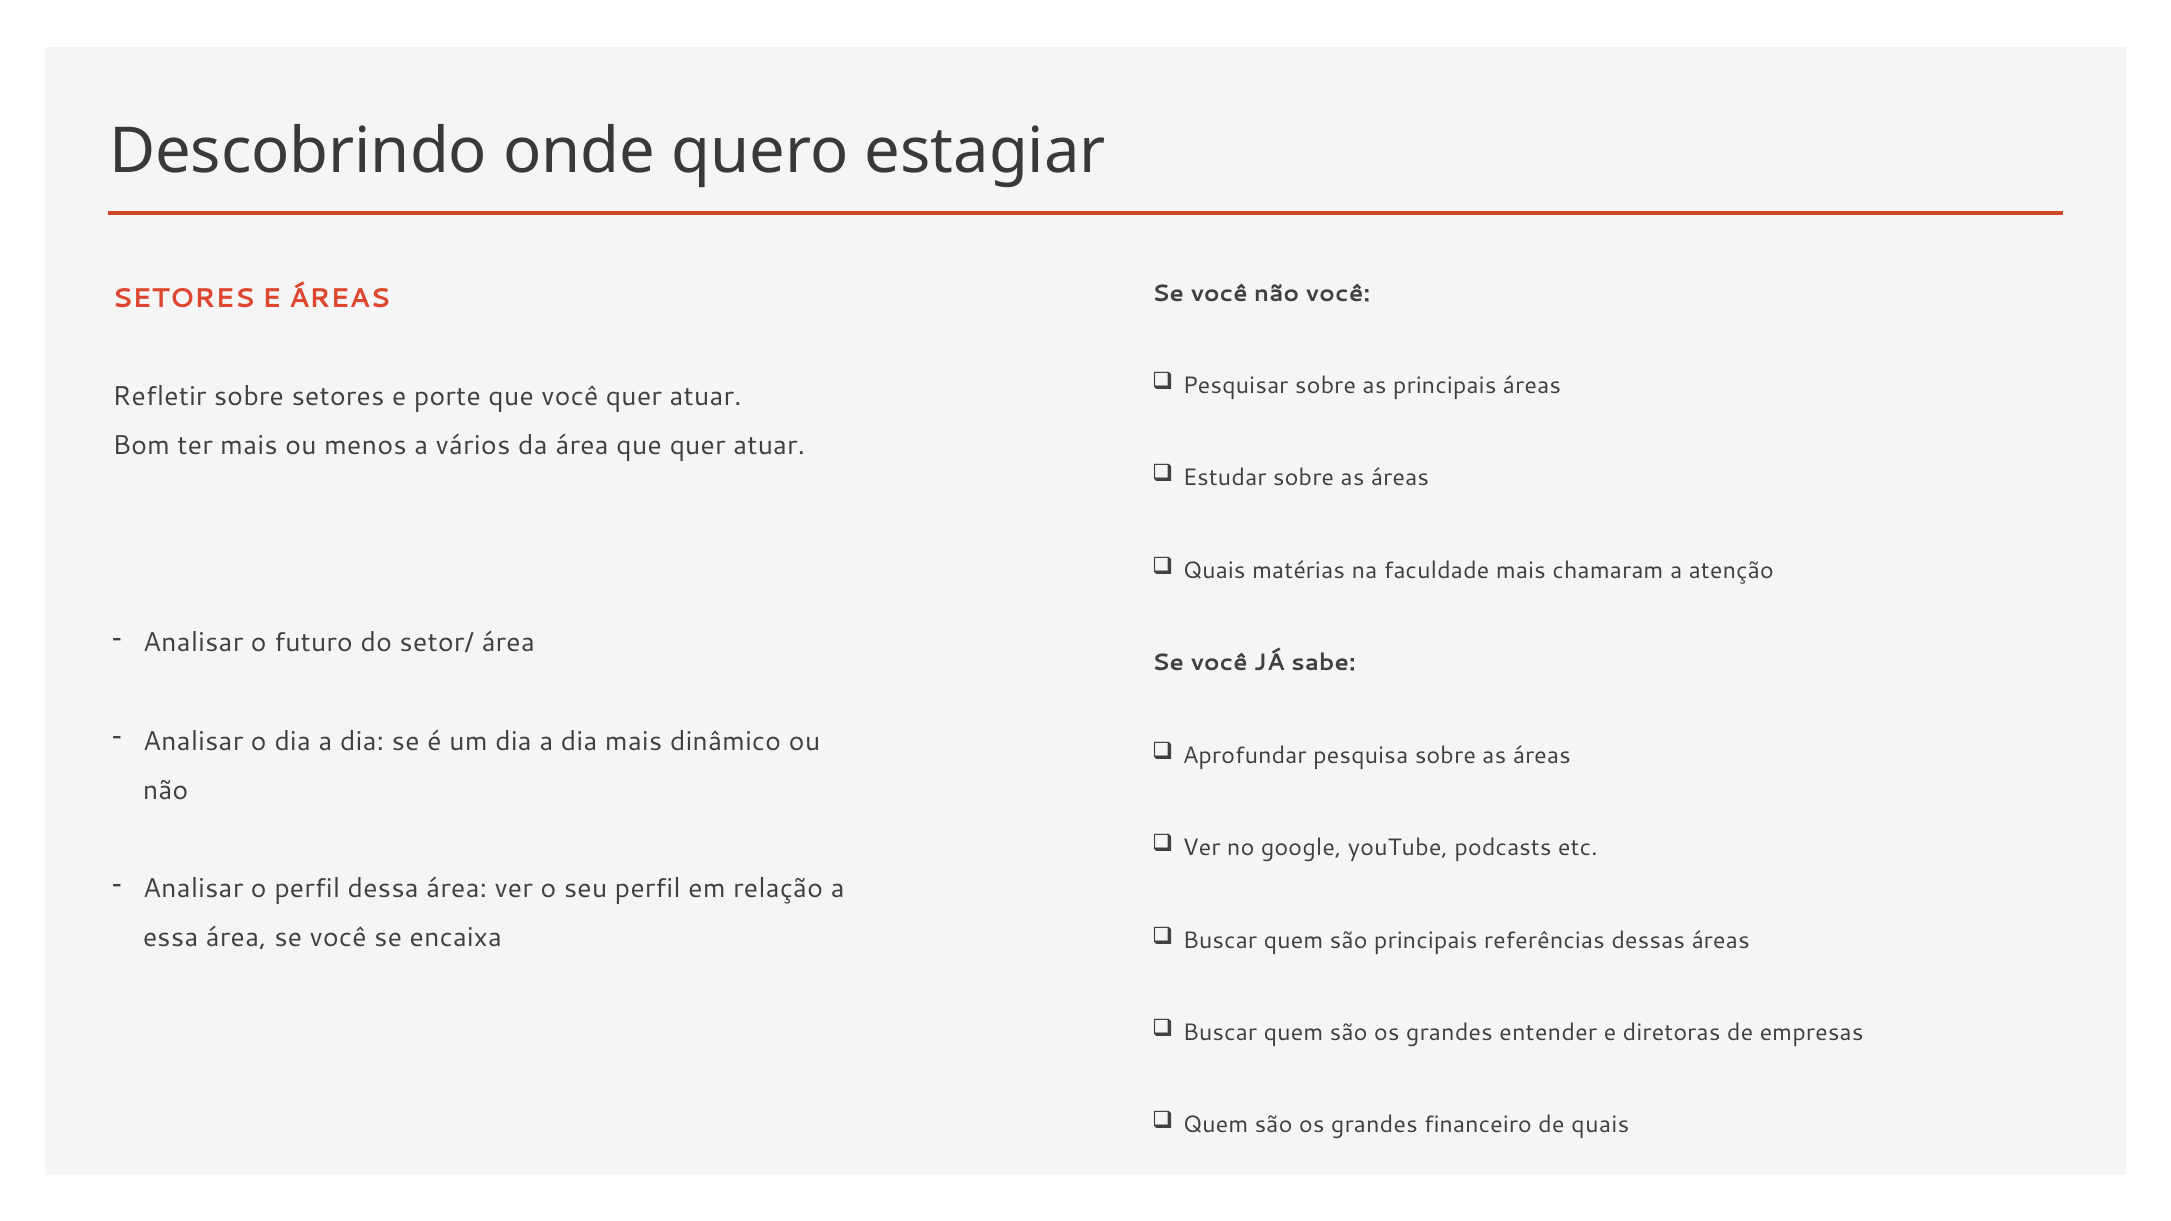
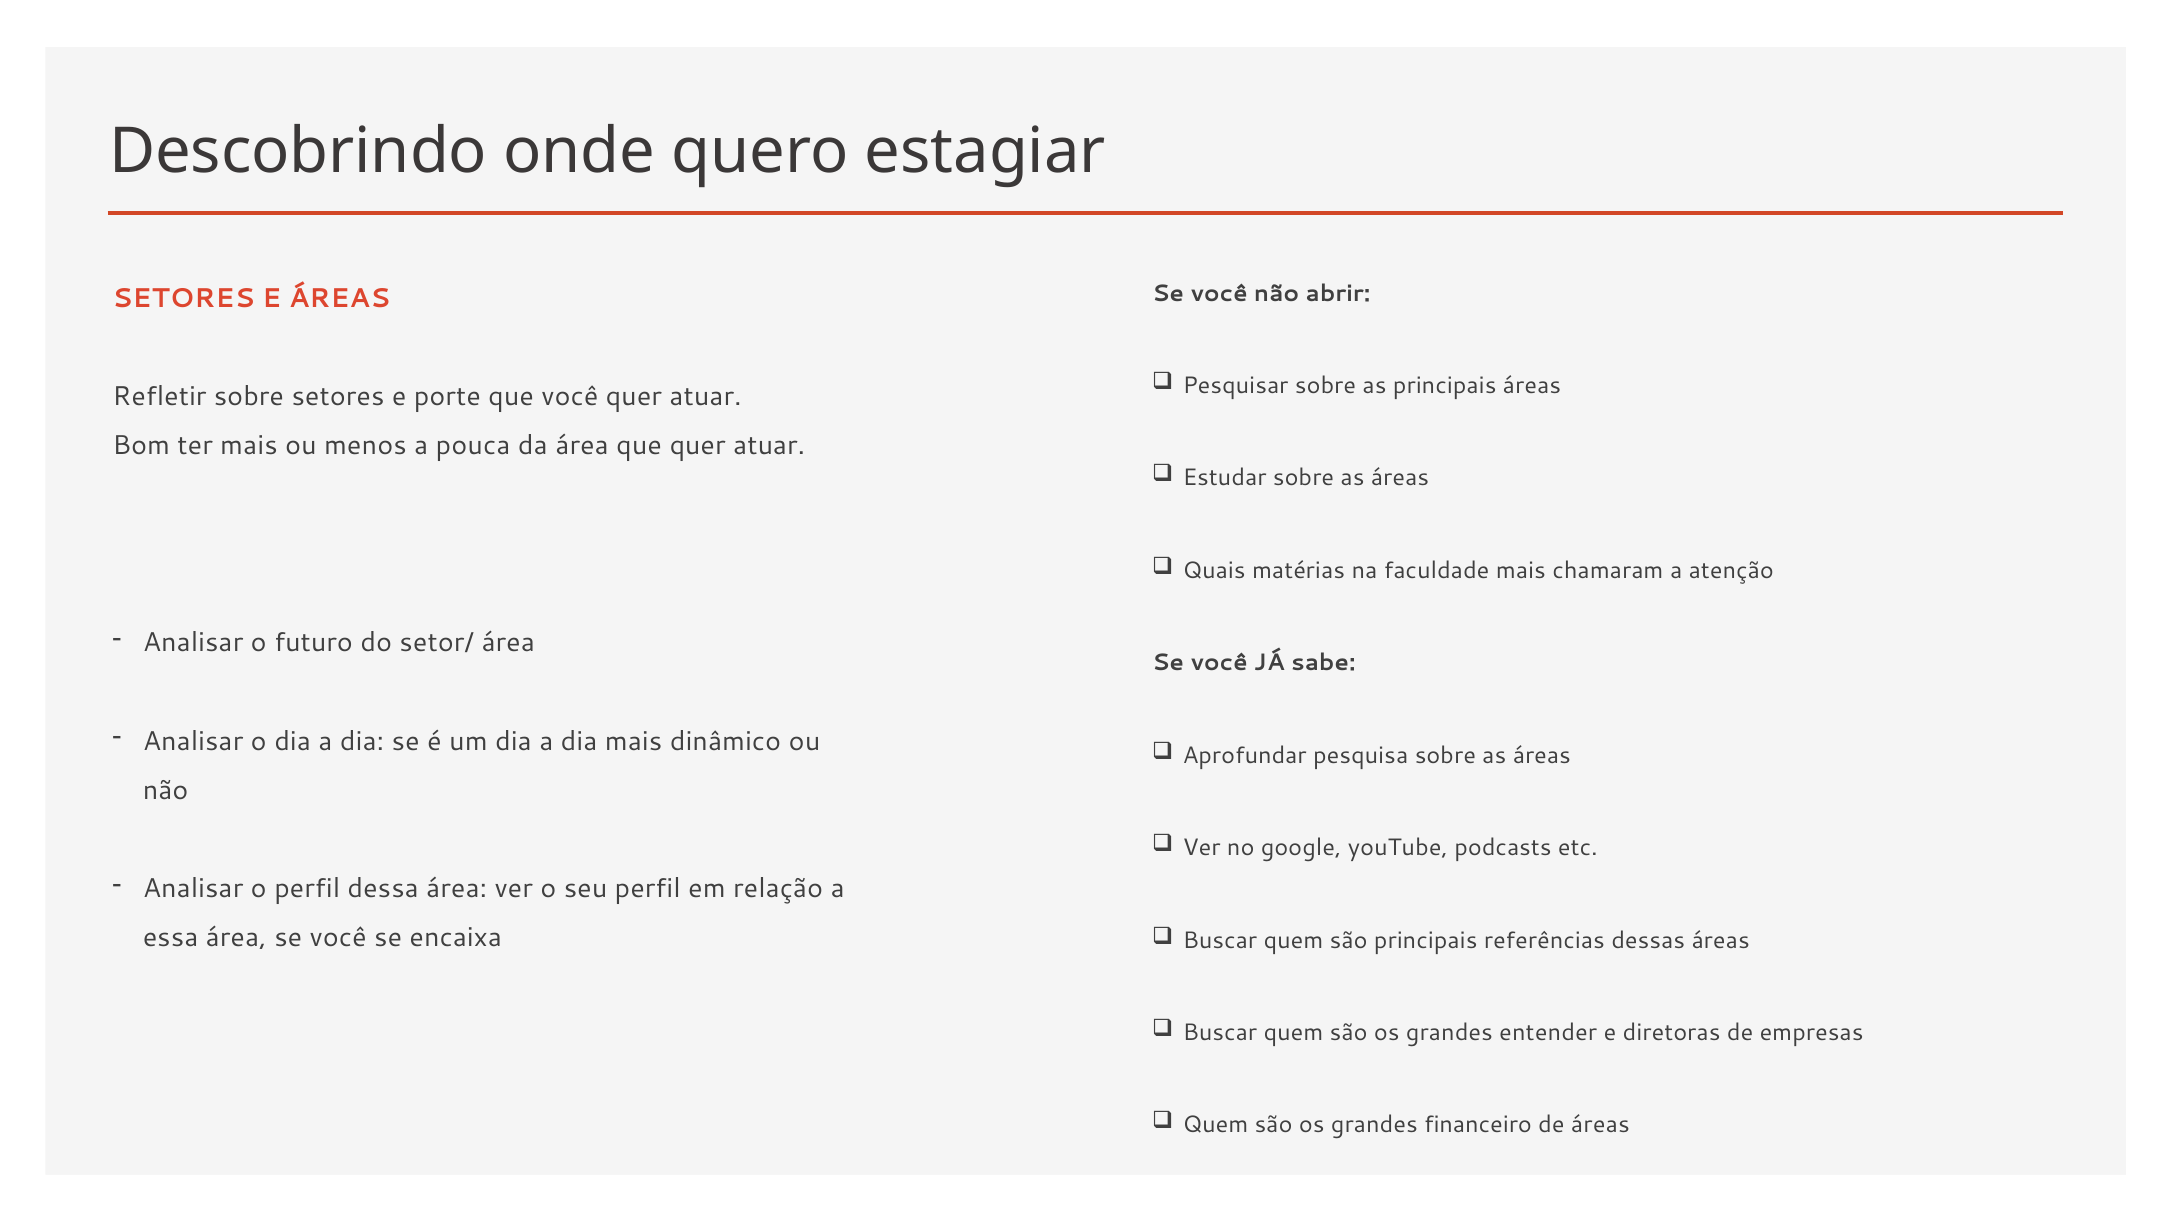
não você: você -> abrir (1338, 293)
vários: vários -> pouca (473, 446)
de quais: quais -> áreas (1600, 1125)
